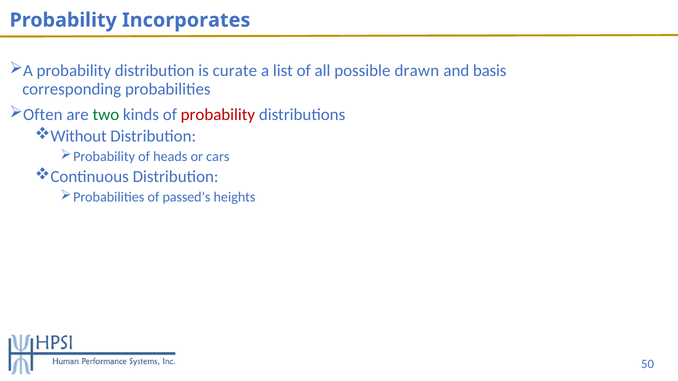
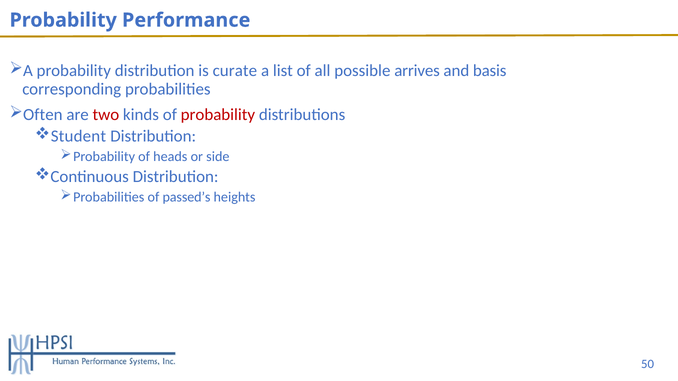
Incorporates: Incorporates -> Performance (186, 20)
drawn: drawn -> arrives (417, 71)
two colour: green -> red (106, 115)
Without: Without -> Student (78, 136)
cars: cars -> side (218, 157)
